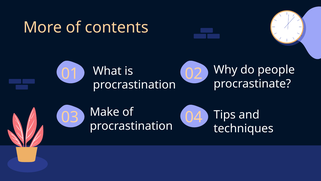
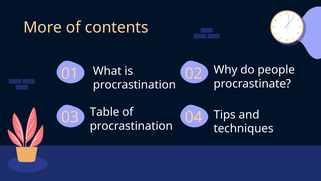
Make: Make -> Table (105, 112)
